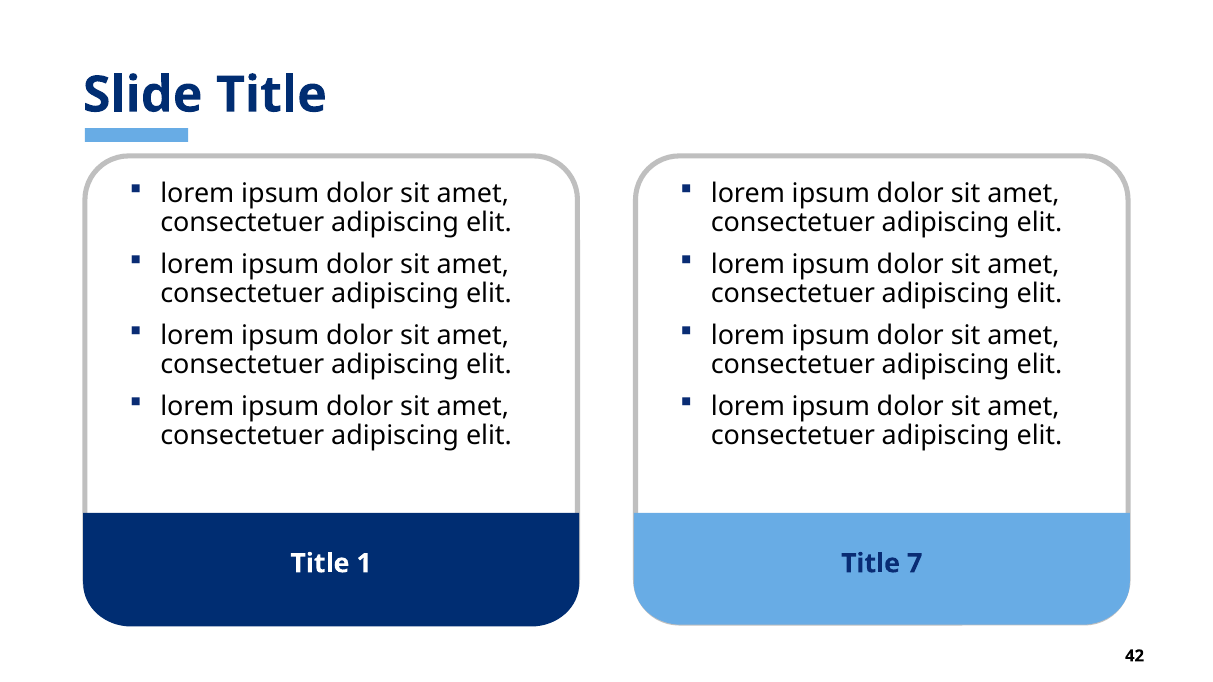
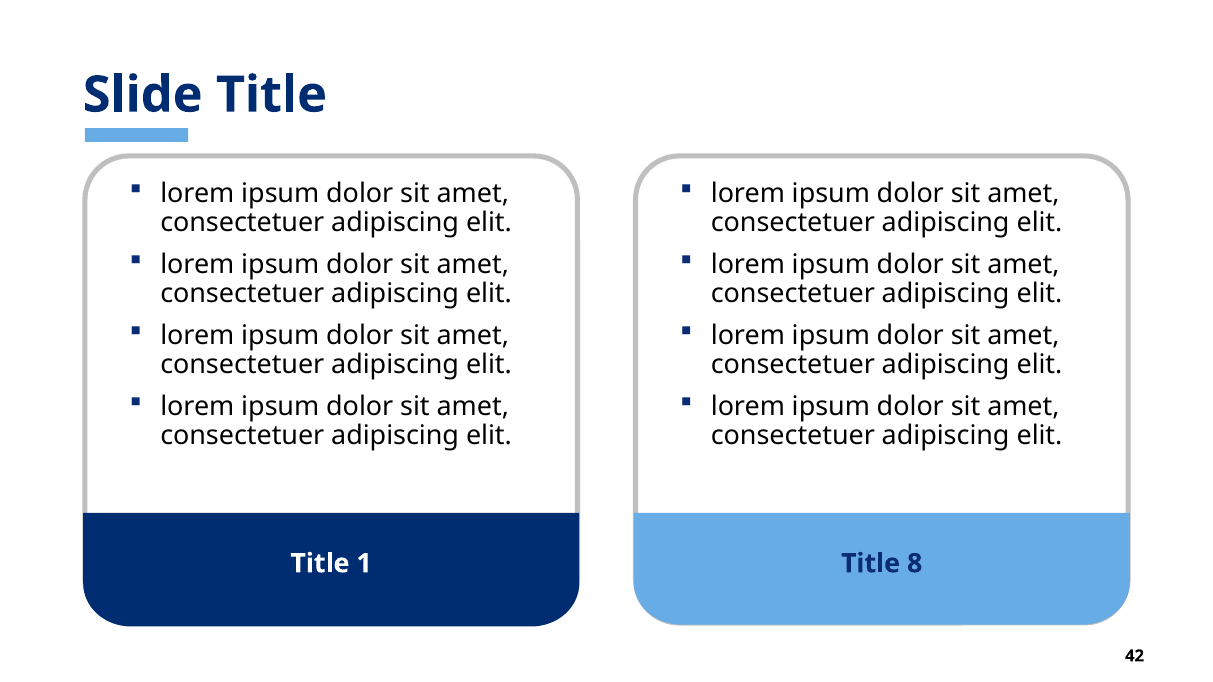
7: 7 -> 8 (915, 564)
